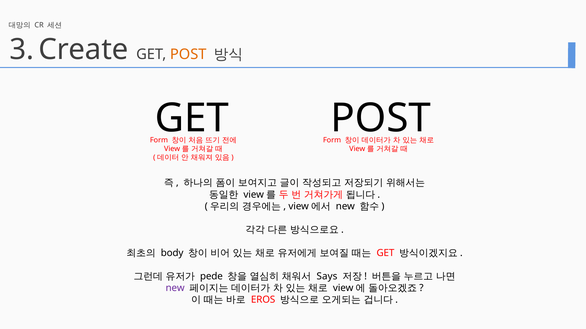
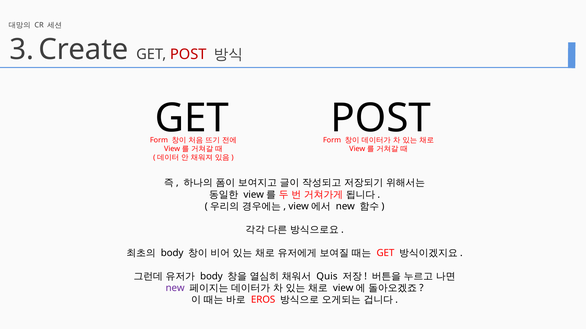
POST colour: orange -> red (188, 54)
pede: pede -> body (211, 277)
Says: Says -> Quis (327, 277)
